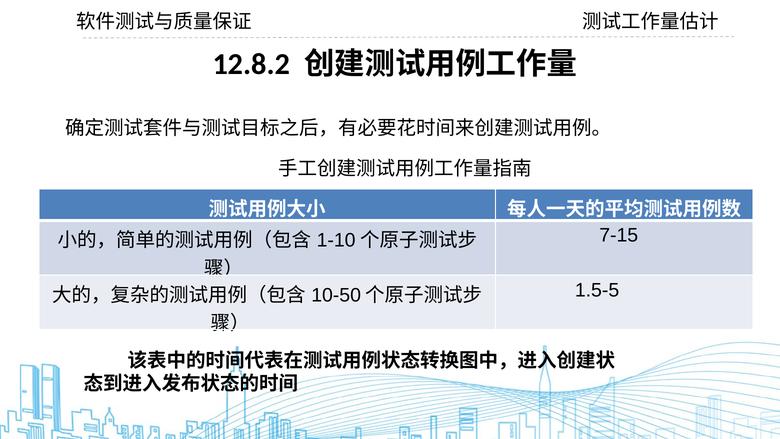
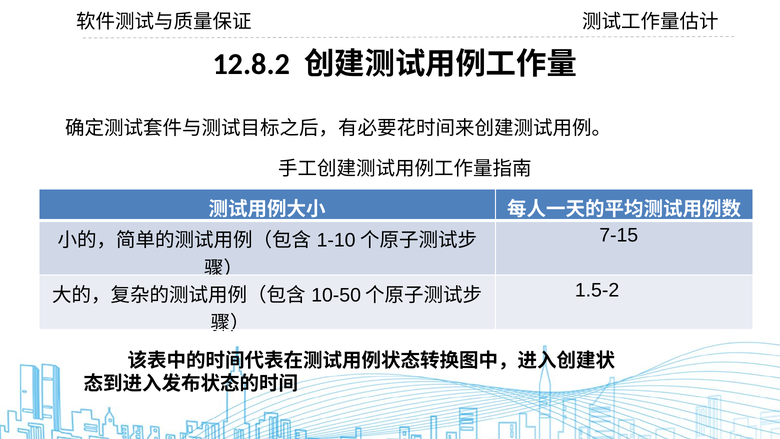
1.5-5: 1.5-5 -> 1.5-2 (597, 290)
